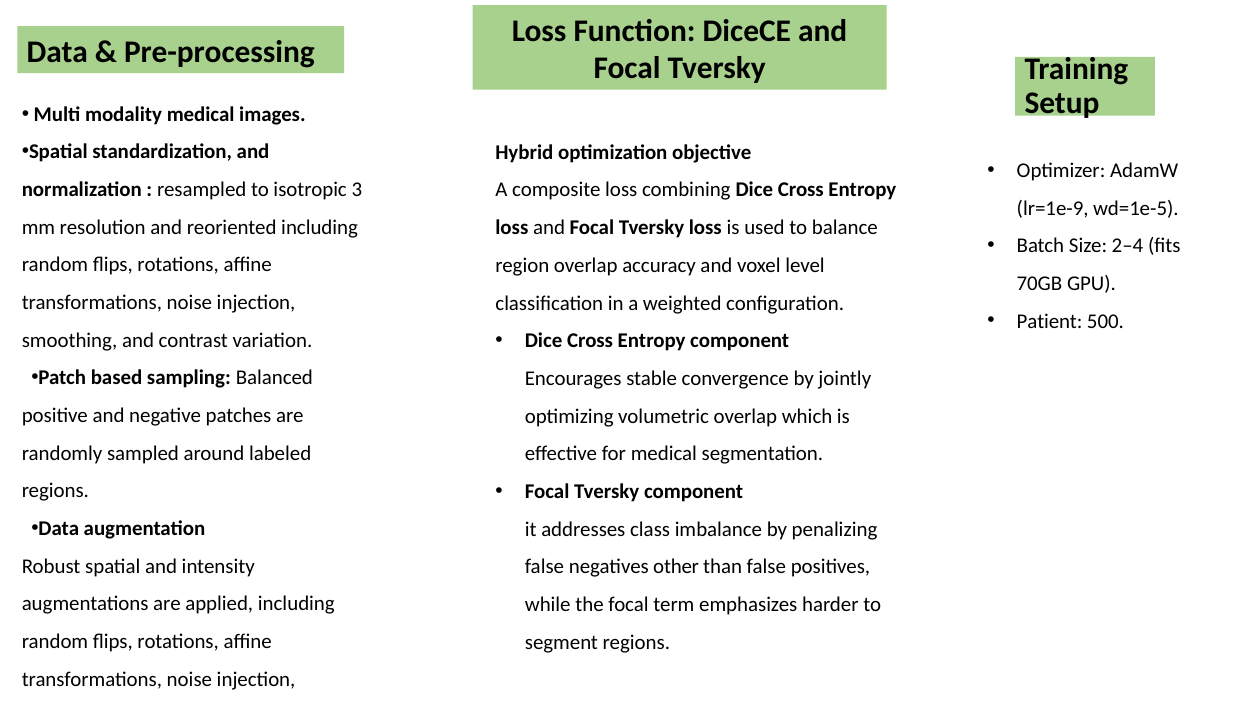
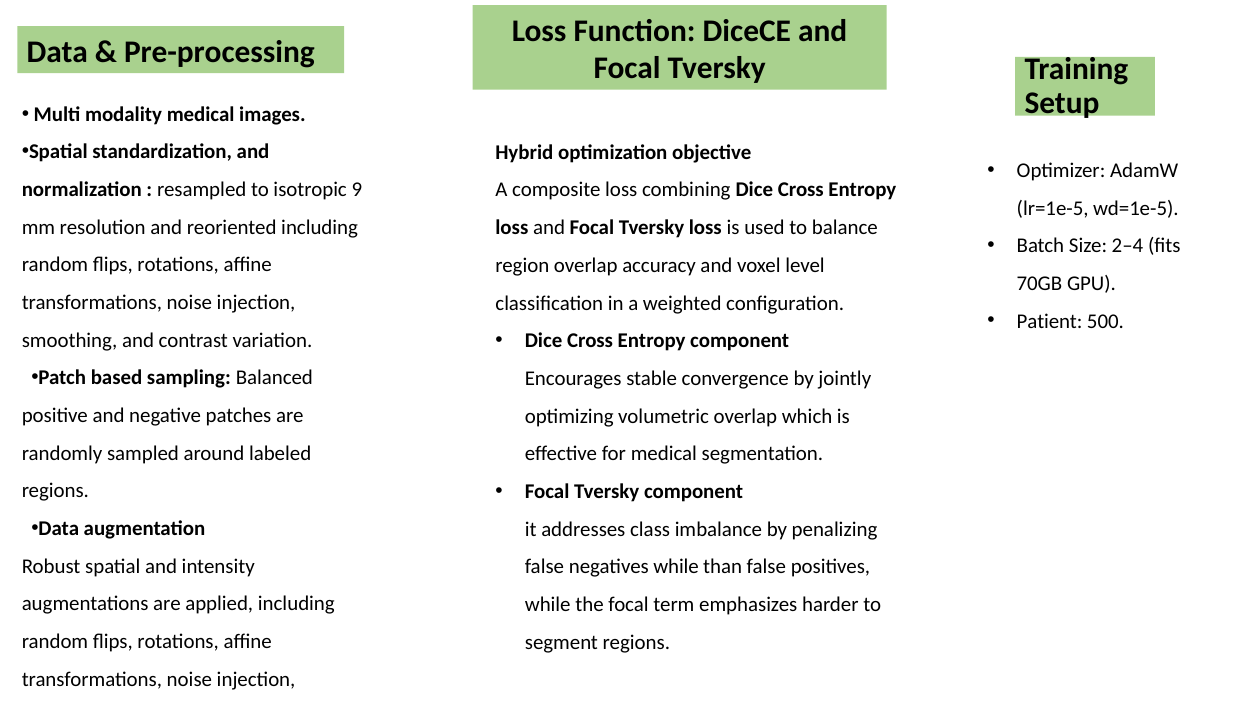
3: 3 -> 9 (357, 190)
lr=1e-9: lr=1e-9 -> lr=1e-5 (1053, 208)
negatives other: other -> while (676, 566)
